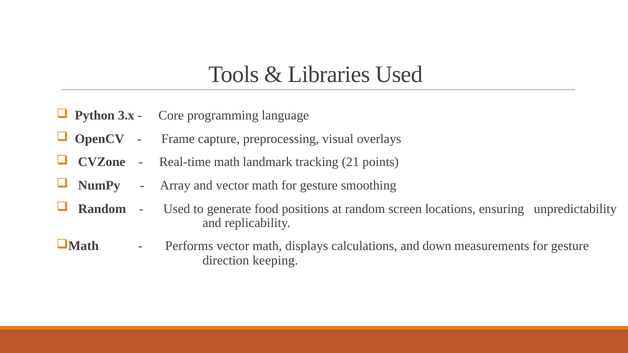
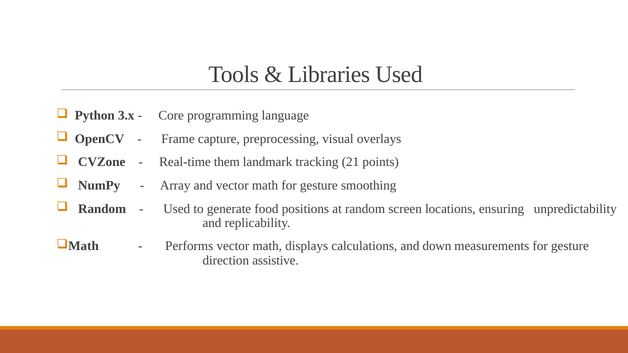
Real-time math: math -> them (227, 162)
keeping: keeping -> assistive (275, 260)
